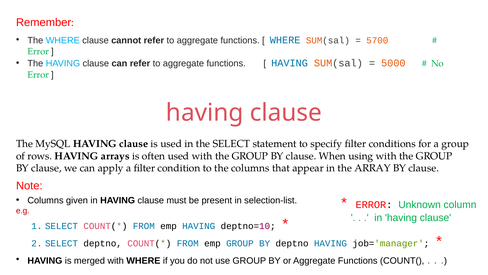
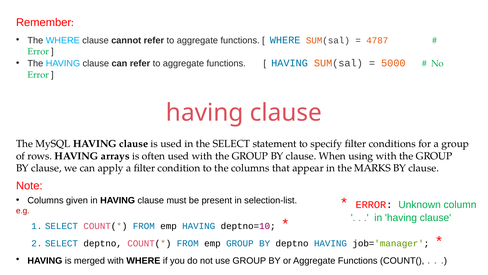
5700: 5700 -> 4787 (377, 40)
ARRAY: ARRAY -> MARKS (373, 168)
